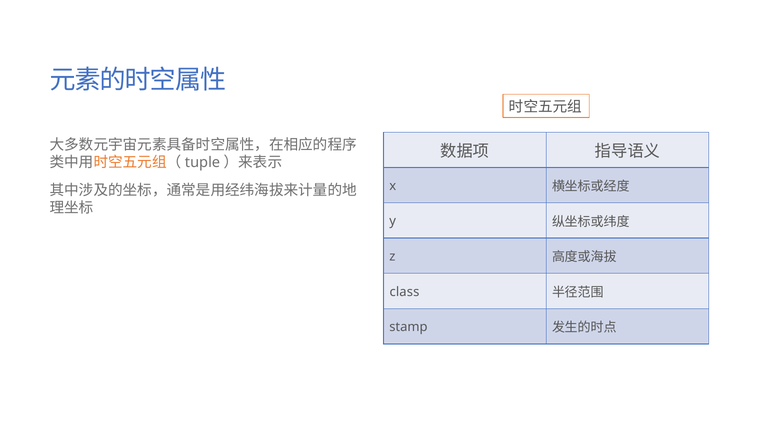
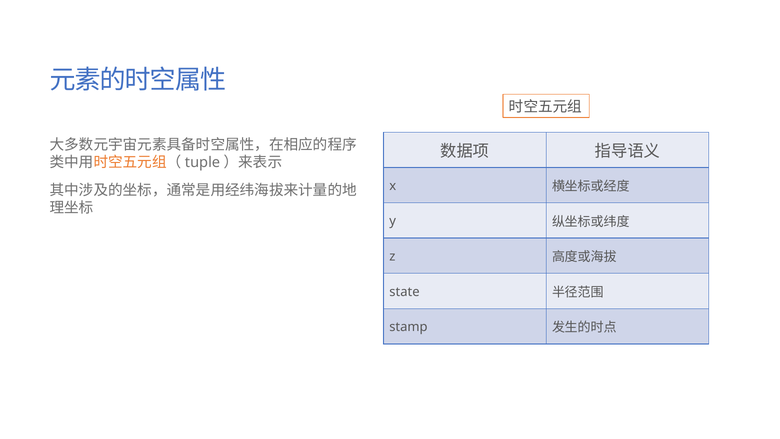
class: class -> state (404, 292)
